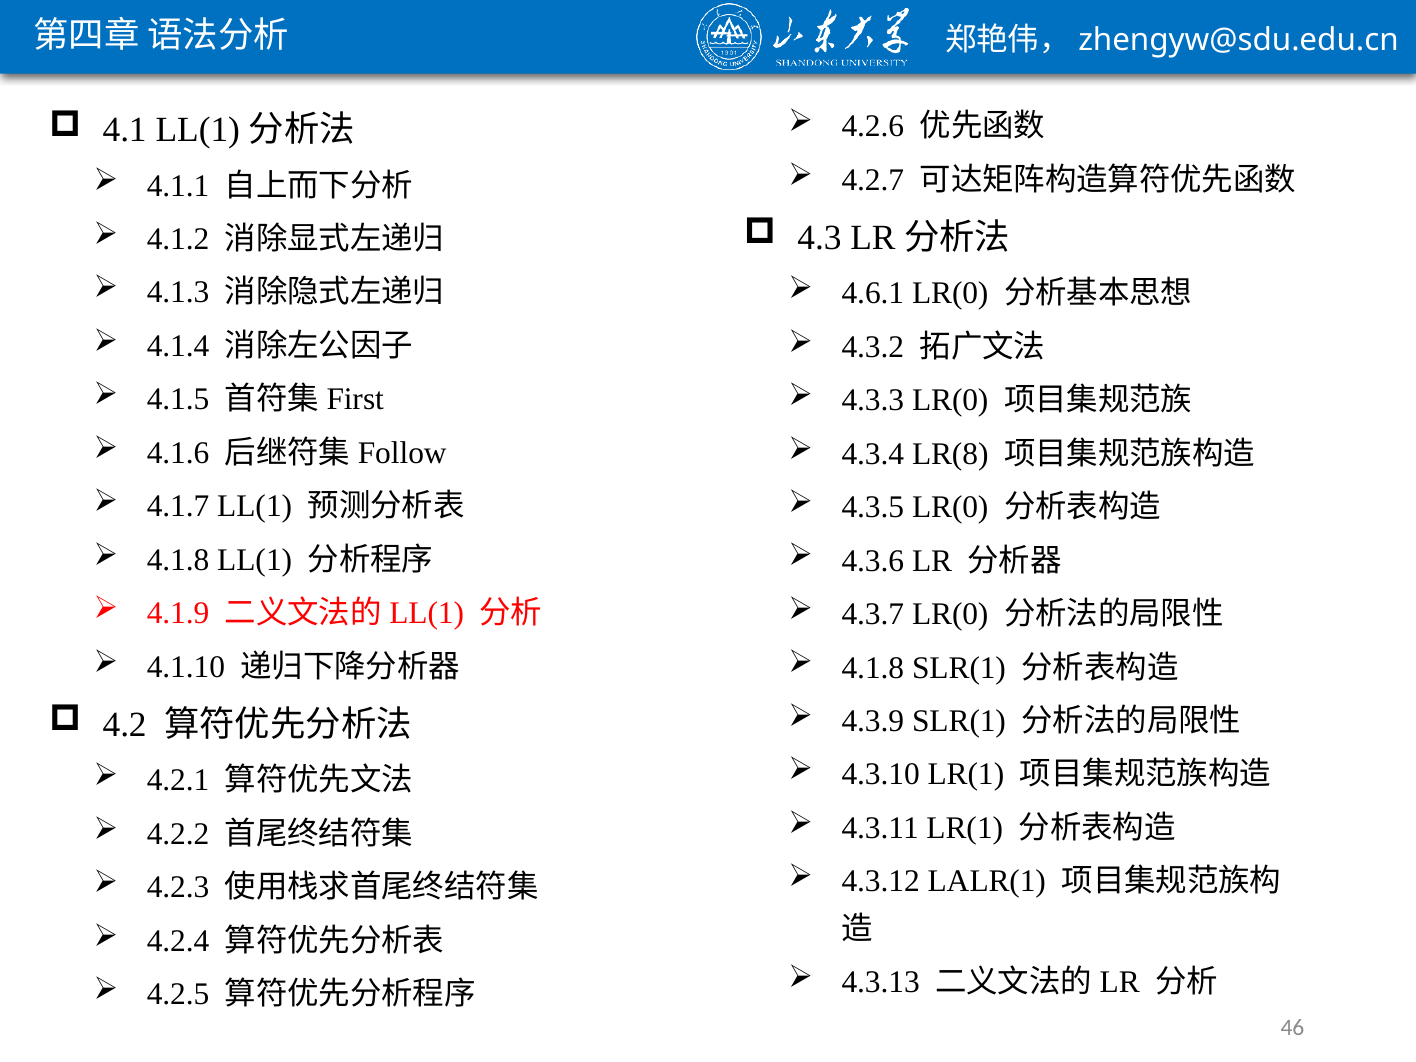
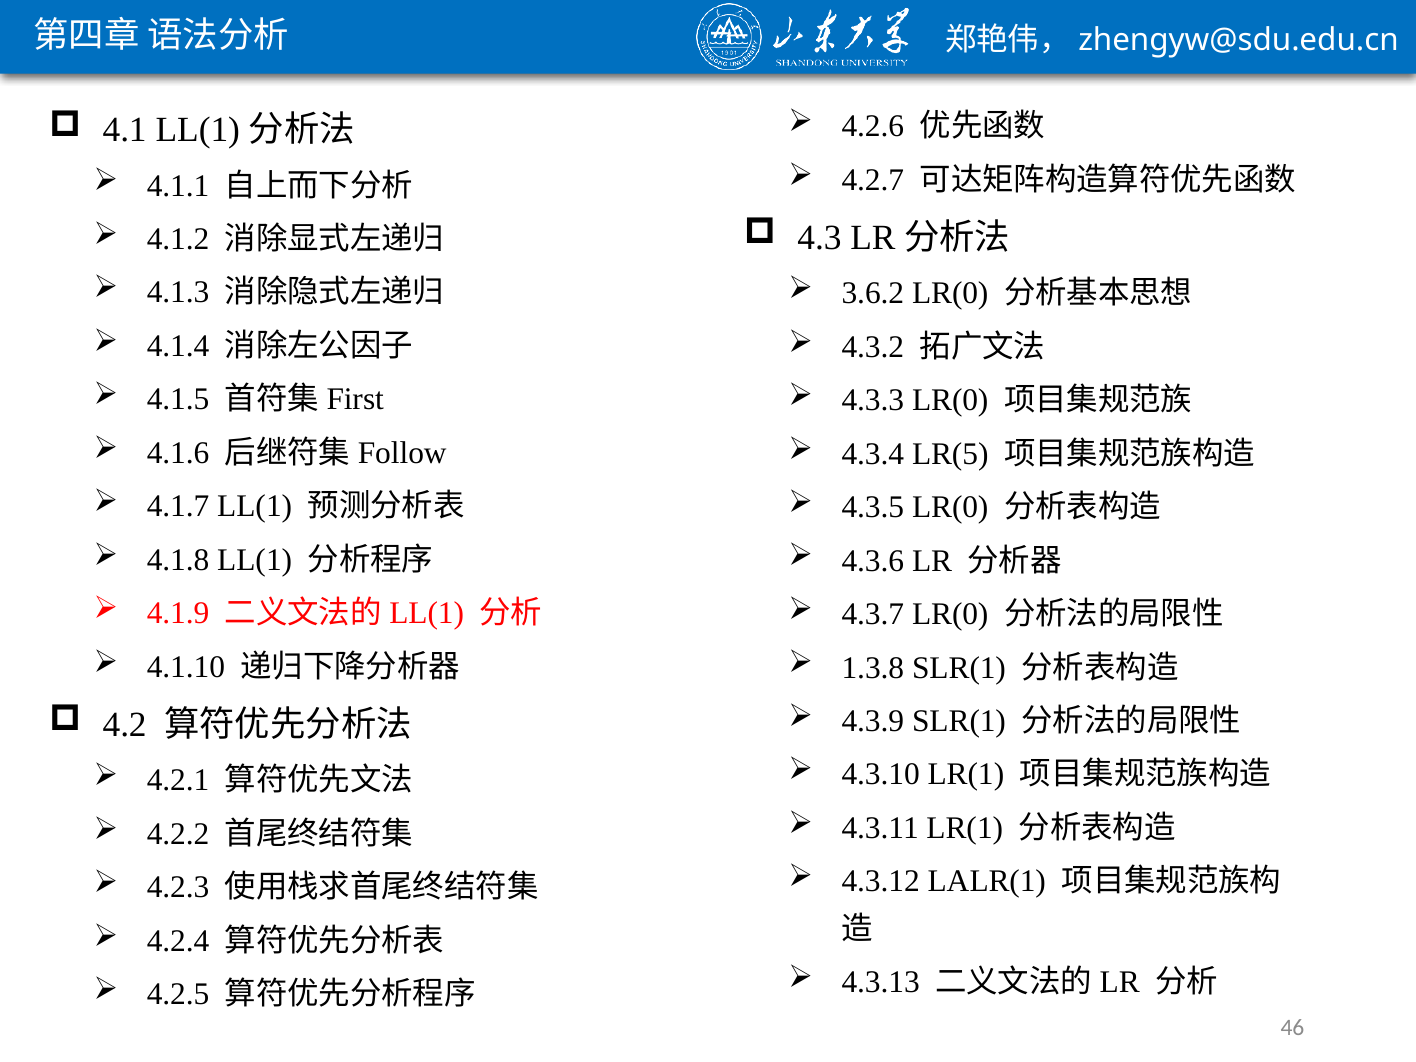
4.6.1: 4.6.1 -> 3.6.2 (873, 293)
LR(8: LR(8 -> LR(5 (950, 454)
4.1.8: 4.1.8 -> 1.3.8 (873, 668)
